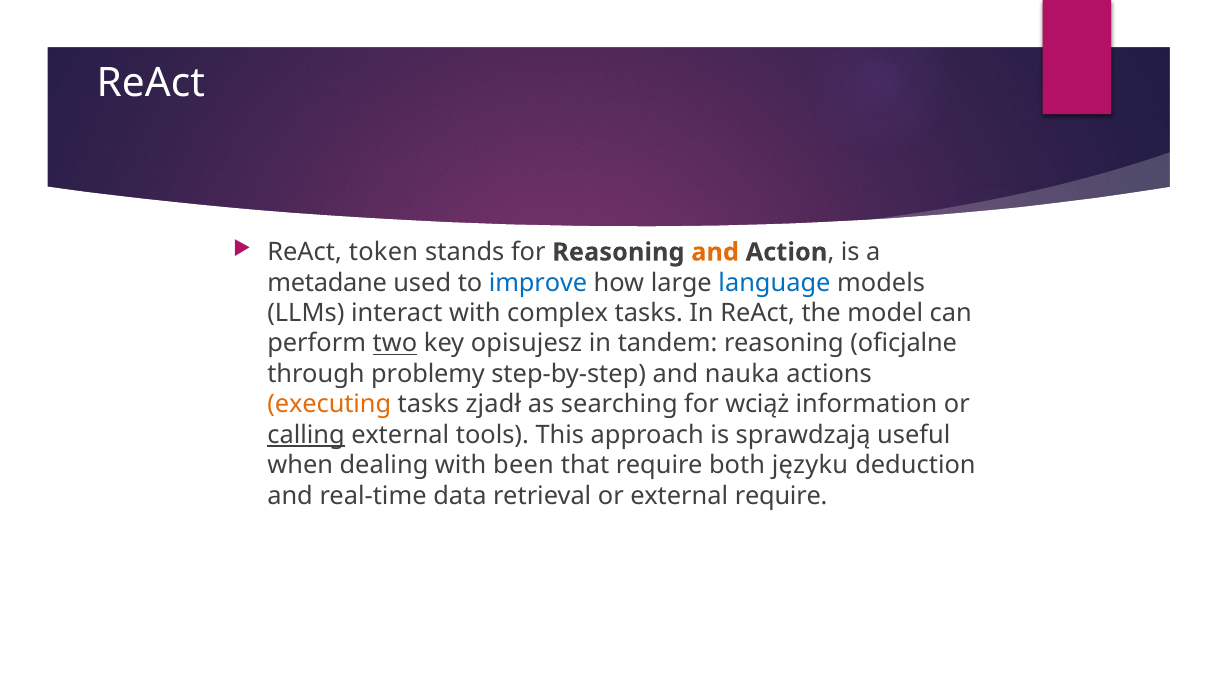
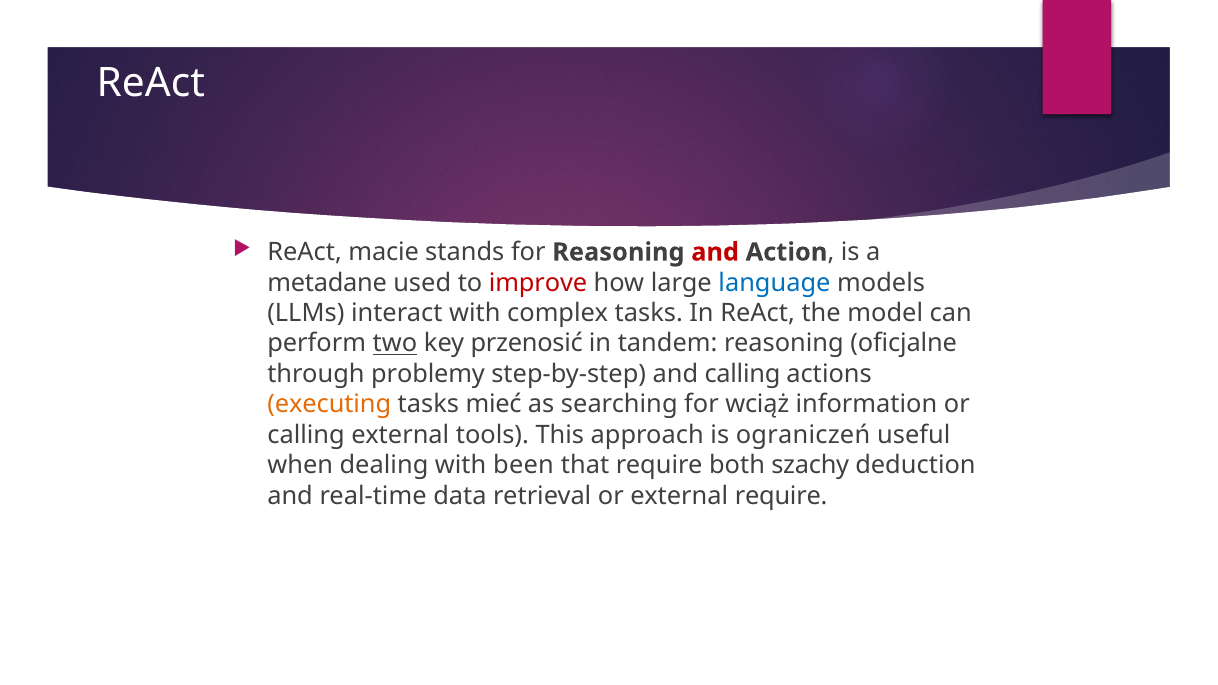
token: token -> macie (384, 252)
and colour: orange -> red (715, 252)
improve colour: blue -> red (538, 283)
opisujesz: opisujesz -> przenosić (527, 344)
and nauka: nauka -> calling (742, 374)
zjadł: zjadł -> mieć (494, 405)
calling underline: present -> none (306, 435)
sprawdzają: sprawdzają -> ograniczeń (803, 435)
języku: języku -> szachy (810, 466)
